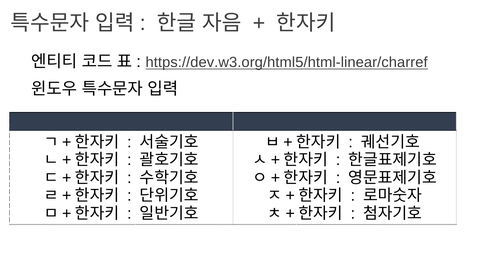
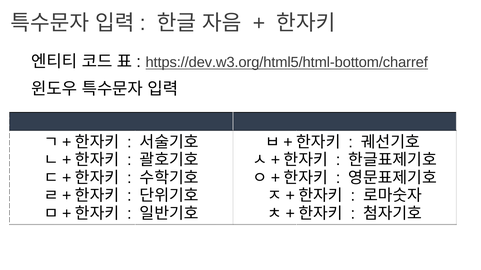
https://dev.w3.org/html5/html-linear/charref: https://dev.w3.org/html5/html-linear/charref -> https://dev.w3.org/html5/html-bottom/charref (287, 63)
